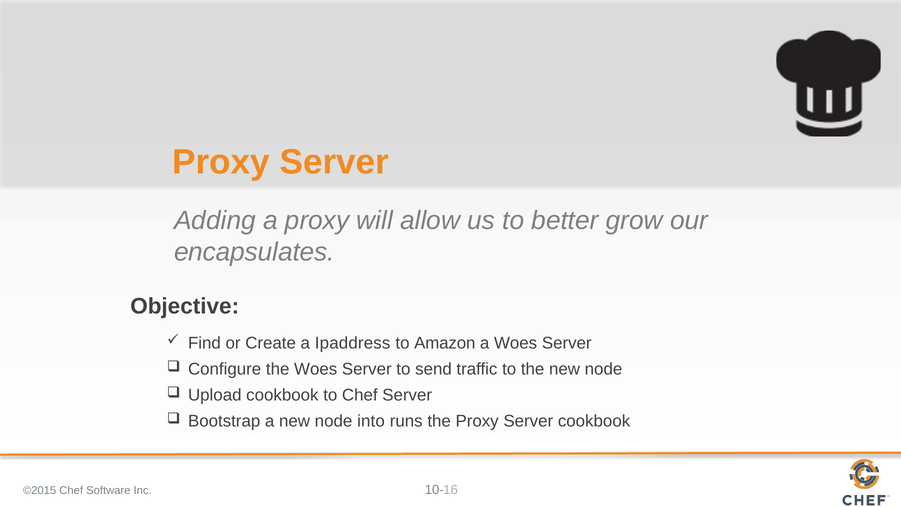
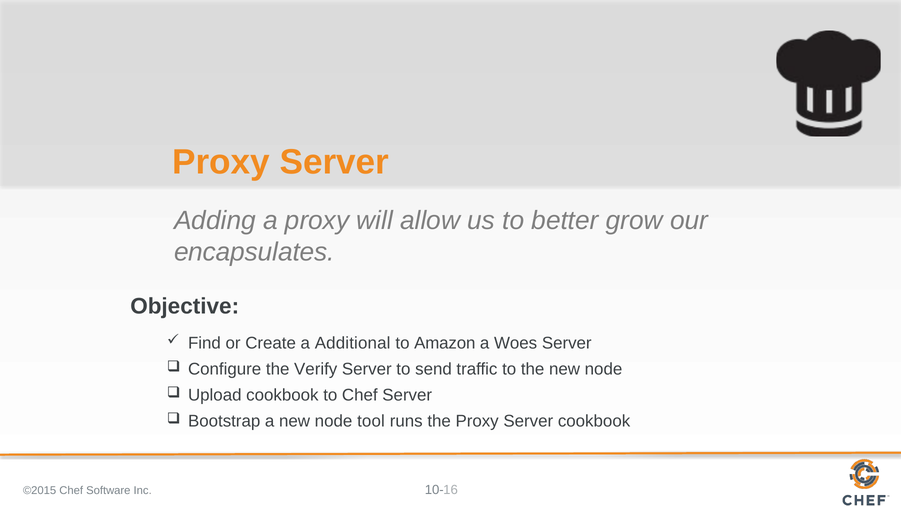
Ipaddress: Ipaddress -> Additional (353, 343)
the Woes: Woes -> Verify (316, 369)
into: into -> tool (371, 421)
